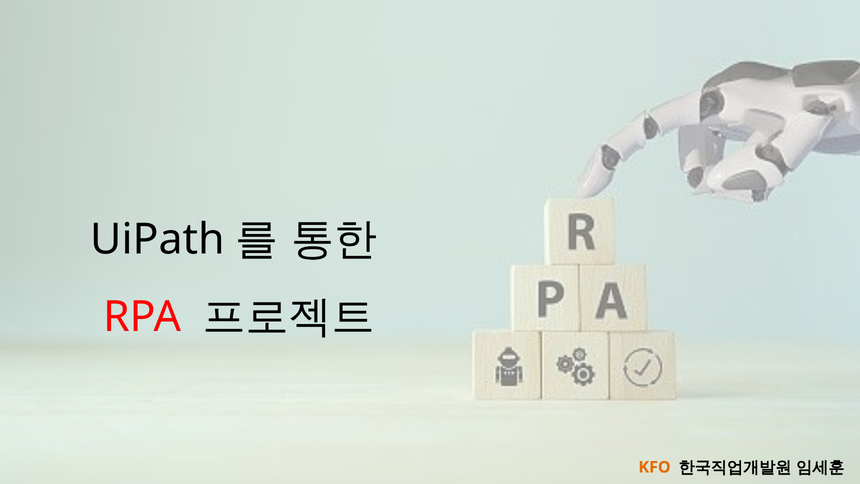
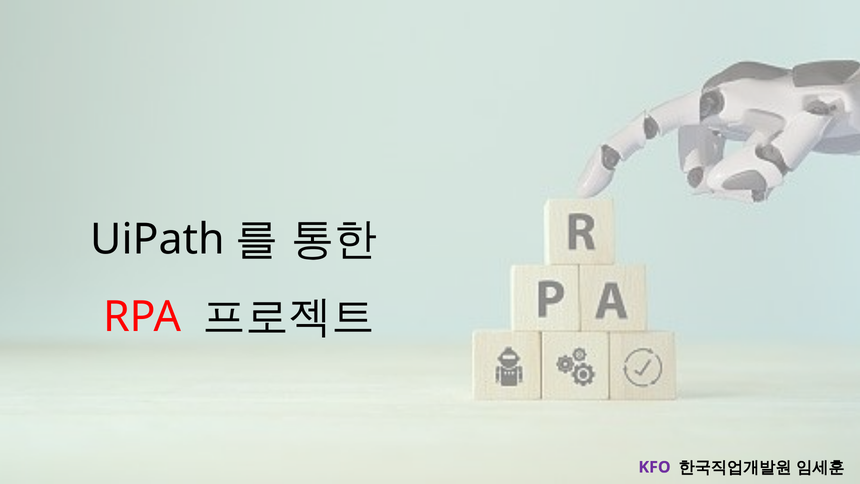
KFO colour: orange -> purple (655, 467)
